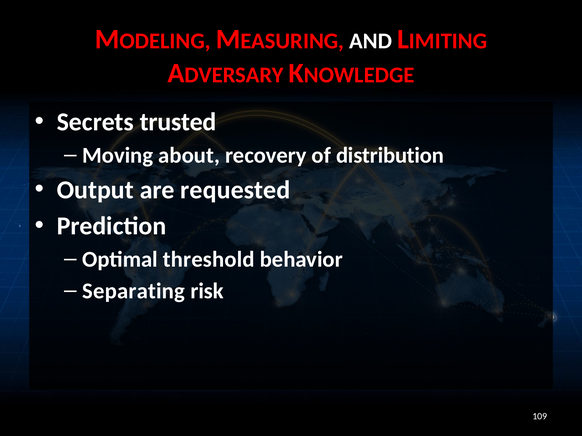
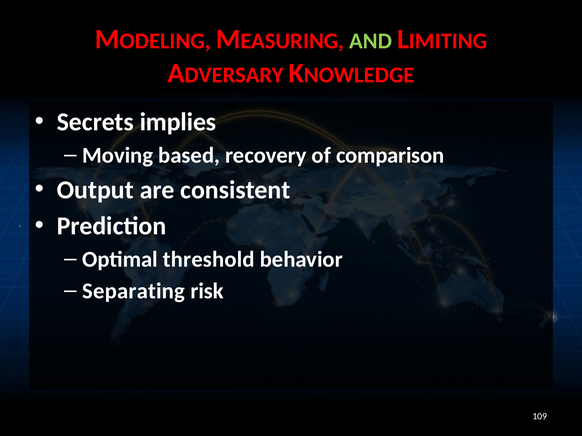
AND colour: white -> light green (371, 41)
trusted: trusted -> implies (178, 122)
about: about -> based (189, 156)
distribution: distribution -> comparison (390, 156)
requested: requested -> consistent (235, 190)
